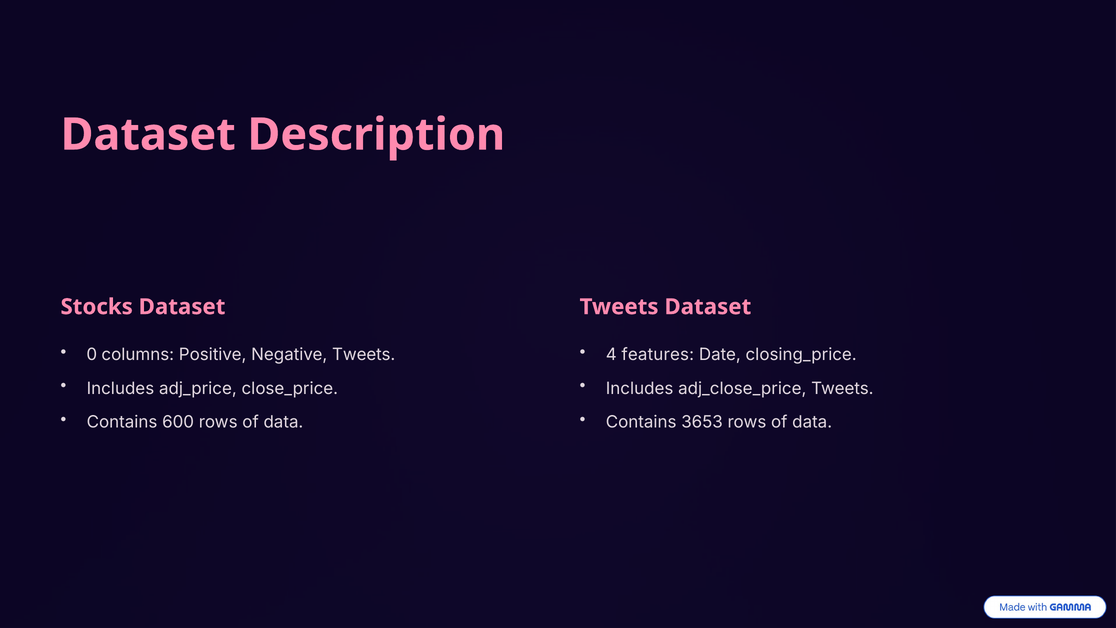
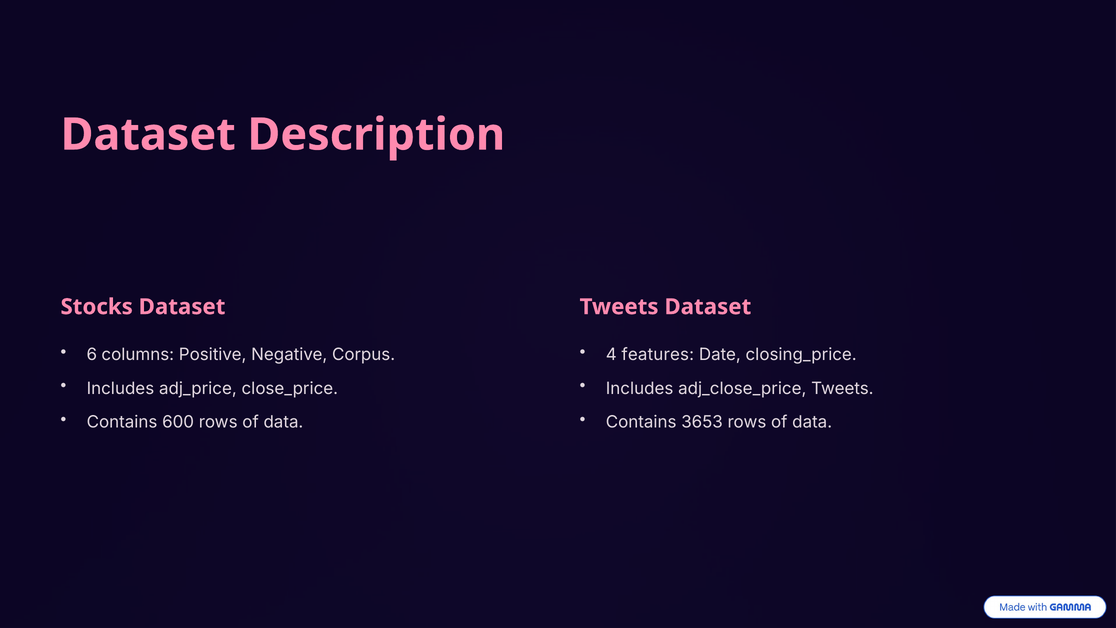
0: 0 -> 6 (92, 355)
Negative Tweets: Tweets -> Corpus (364, 355)
